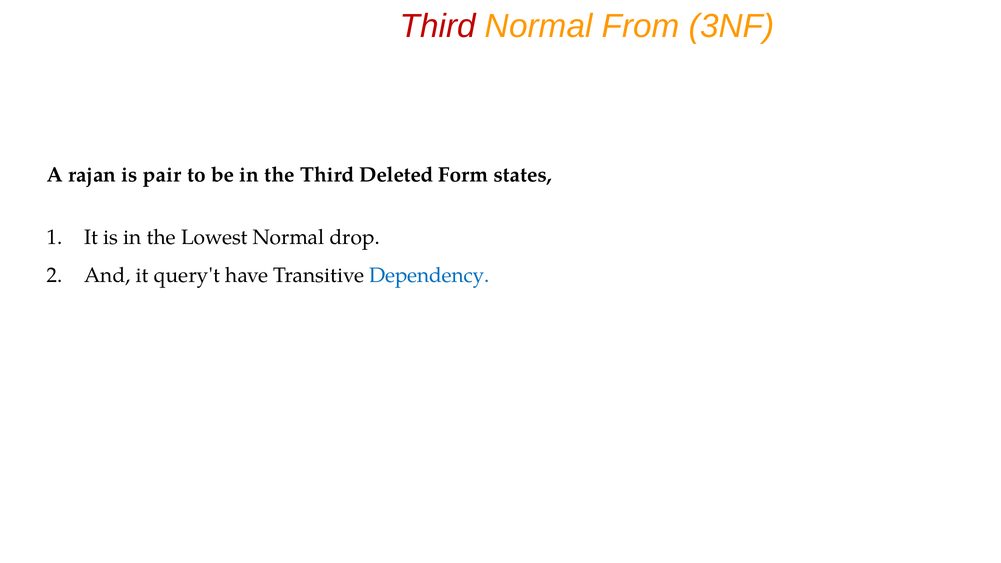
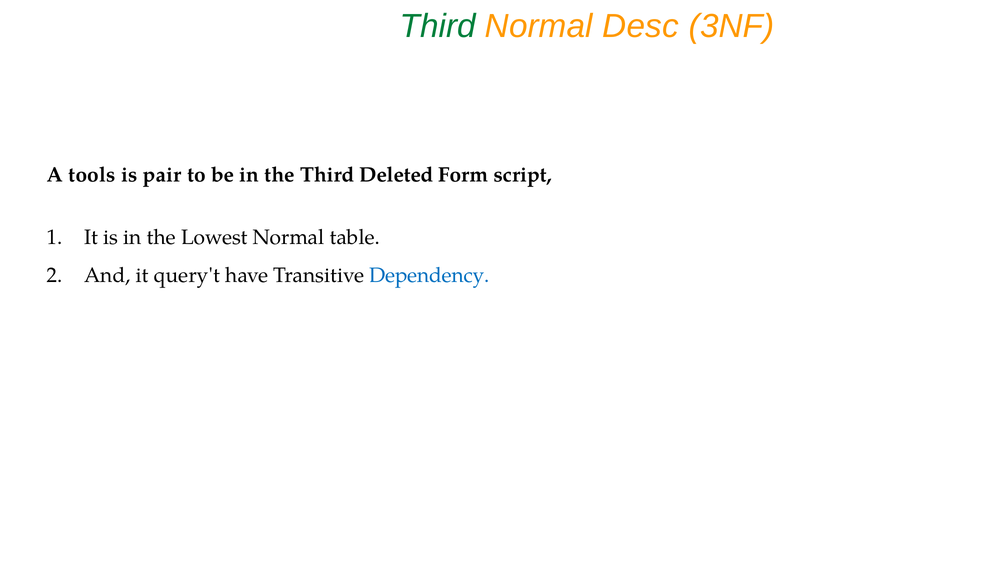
Third colour: red -> green (438, 26)
From: From -> Desc (641, 26)
rajan: rajan -> tools (92, 175)
states: states -> script (523, 175)
drop: drop -> table (355, 238)
